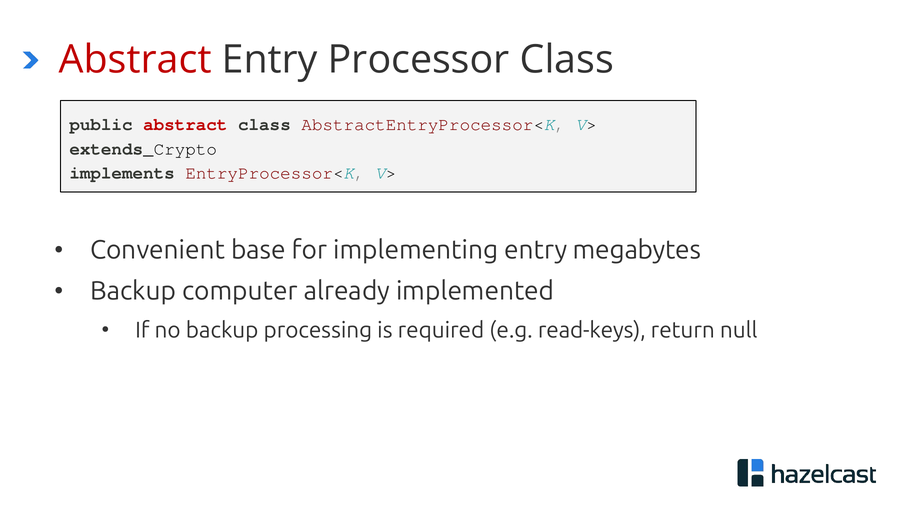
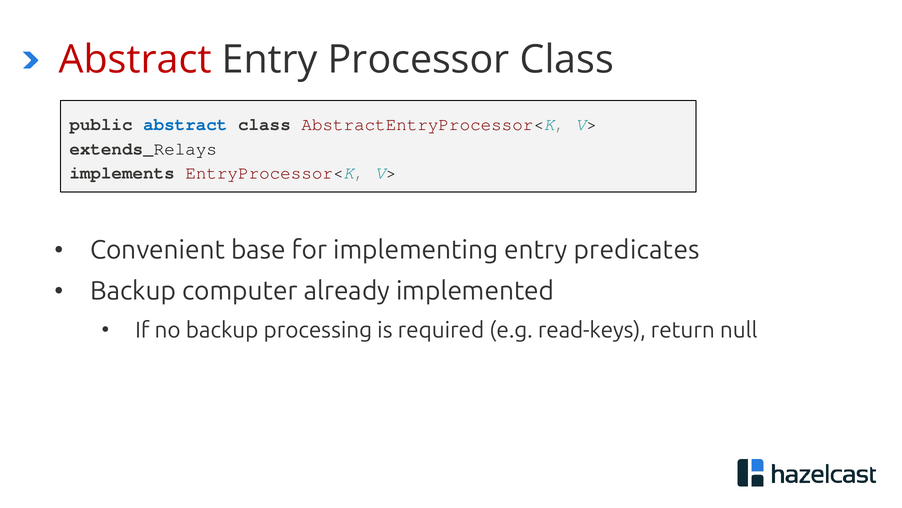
abstract colour: red -> blue (185, 124)
Crypto: Crypto -> Relays (185, 149)
megabytes: megabytes -> predicates (637, 250)
